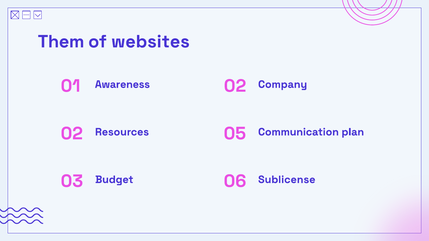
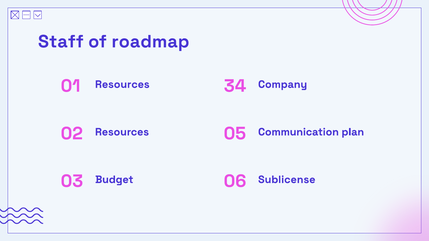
Them: Them -> Staff (61, 42)
websites: websites -> roadmap (150, 42)
01 02: 02 -> 34 (235, 86)
Awareness: Awareness -> Resources (122, 84)
